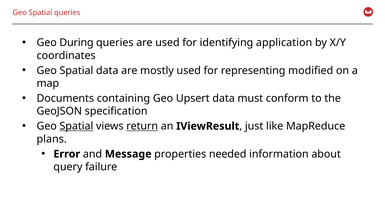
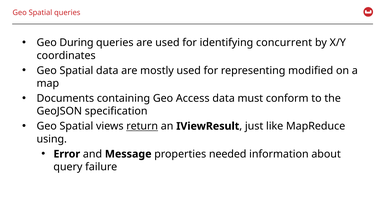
application: application -> concurrent (284, 43)
Upsert: Upsert -> Access (193, 98)
Spatial underline: present -> none (76, 126)
plans: plans -> using (52, 139)
